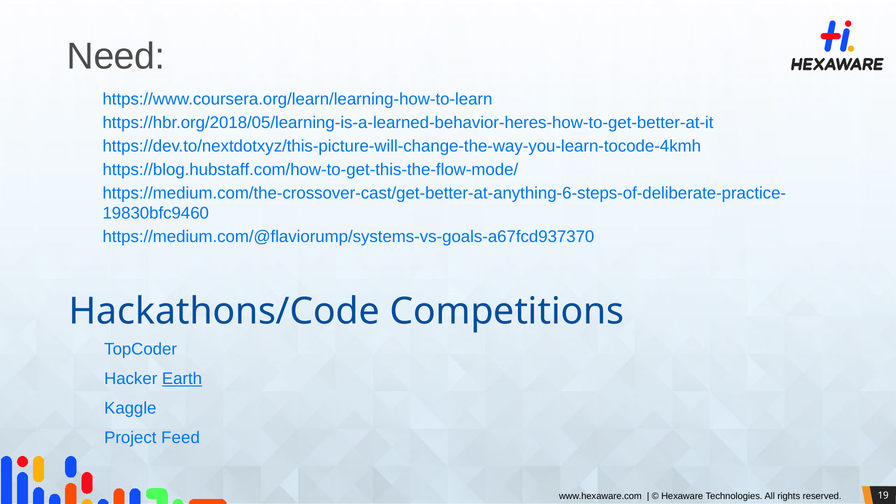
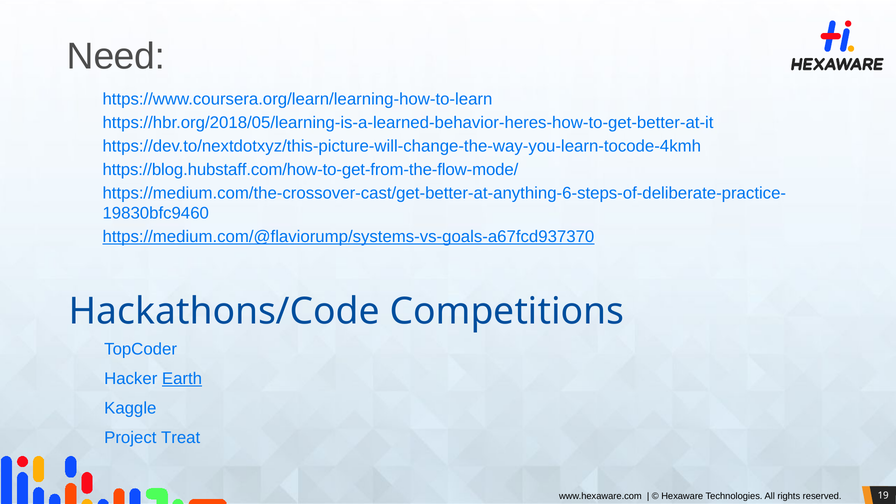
https://blog.hubstaff.com/how-to-get-this-the-flow-mode/: https://blog.hubstaff.com/how-to-get-this-the-flow-mode/ -> https://blog.hubstaff.com/how-to-get-from-the-flow-mode/ (310, 170)
https://medium.com/@flaviorump/systems-vs-goals-a67fcd937370 underline: none -> present (348, 237)
Feed: Feed -> Treat (181, 438)
